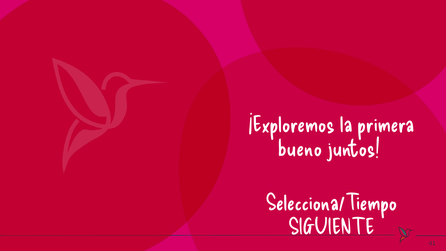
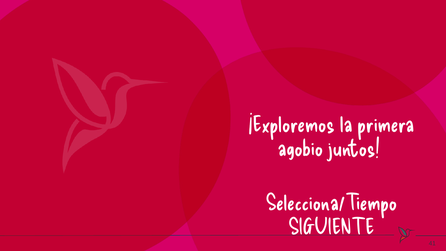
bueno: bueno -> agobio (300, 149)
